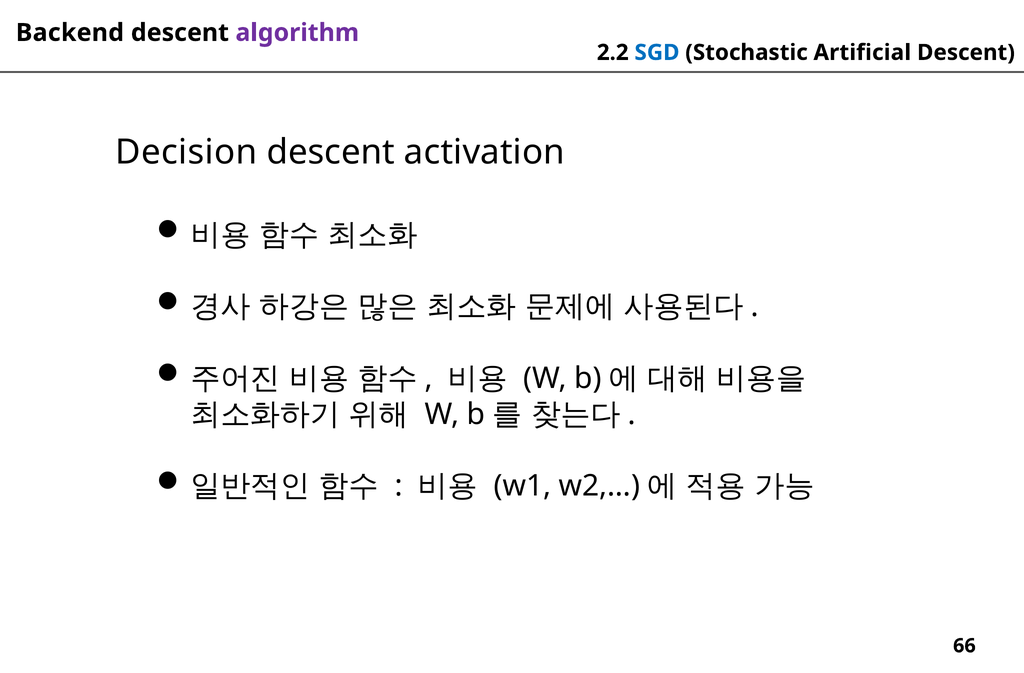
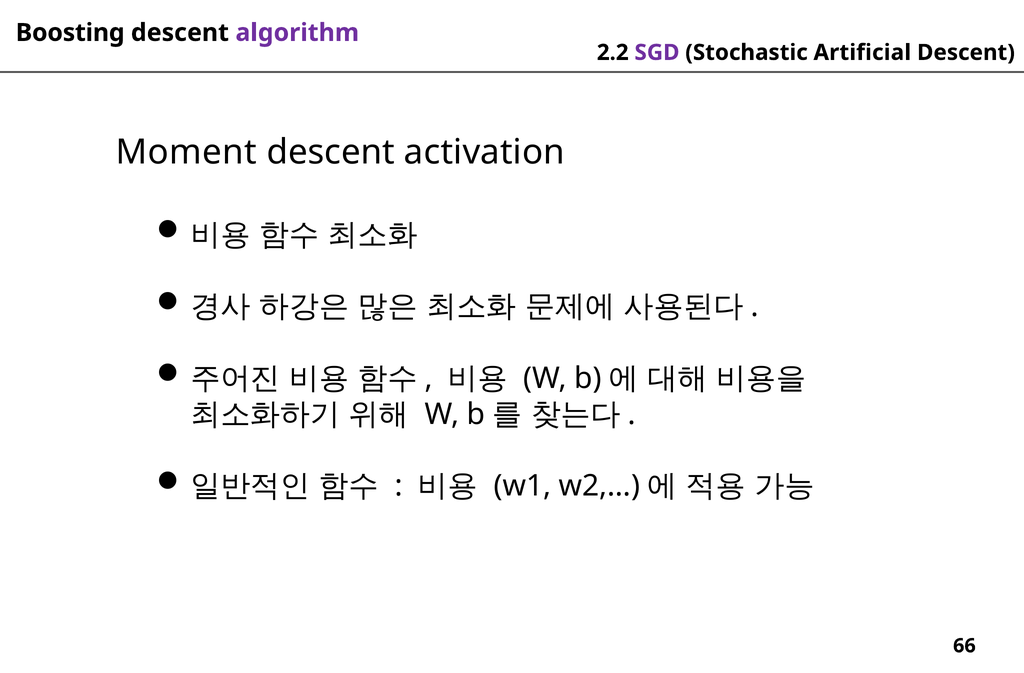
Backend: Backend -> Boosting (70, 33)
SGD colour: blue -> purple (657, 52)
Decision: Decision -> Moment (186, 152)
